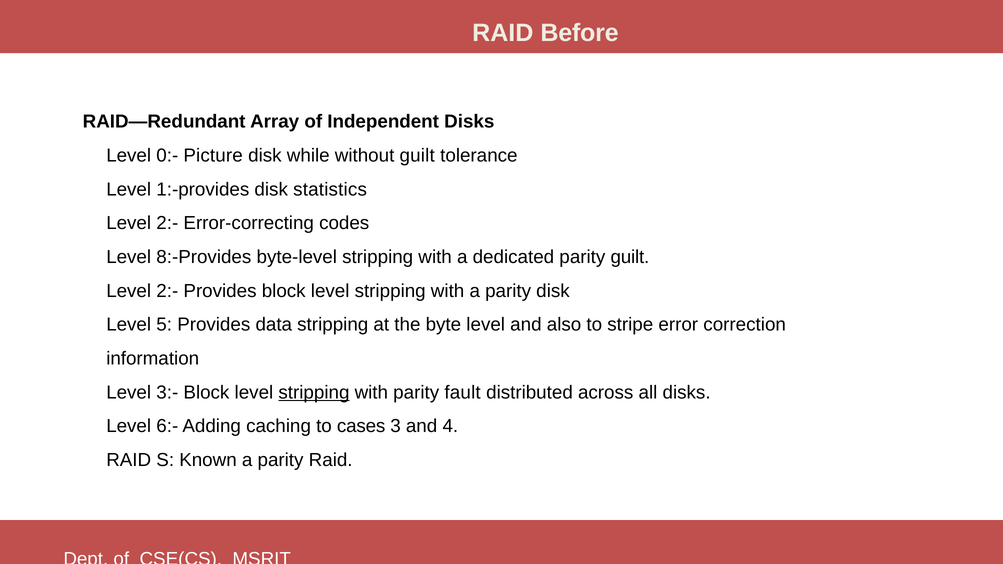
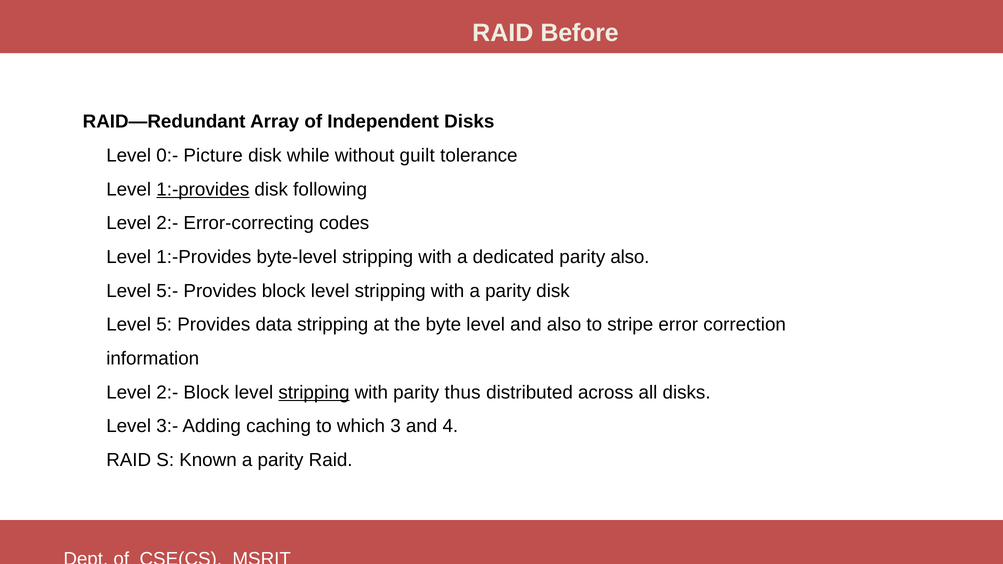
1:-provides underline: none -> present (203, 189)
statistics: statistics -> following (330, 189)
8:-Provides: 8:-Provides -> 1:-Provides (204, 257)
parity guilt: guilt -> also (630, 257)
2:-: 2:- -> 5:- (167, 291)
3:-: 3:- -> 2:- (167, 392)
fault: fault -> thus (463, 392)
6:-: 6:- -> 3:- (167, 426)
cases: cases -> which (361, 426)
